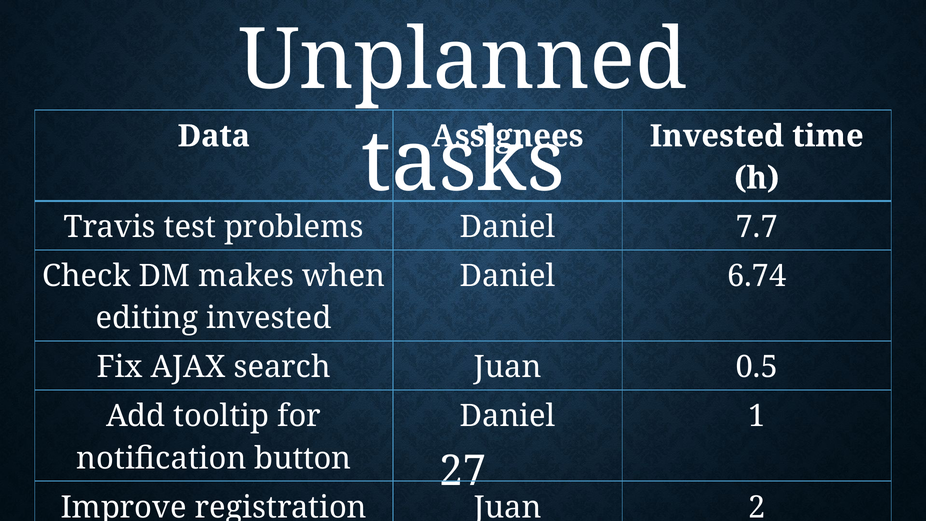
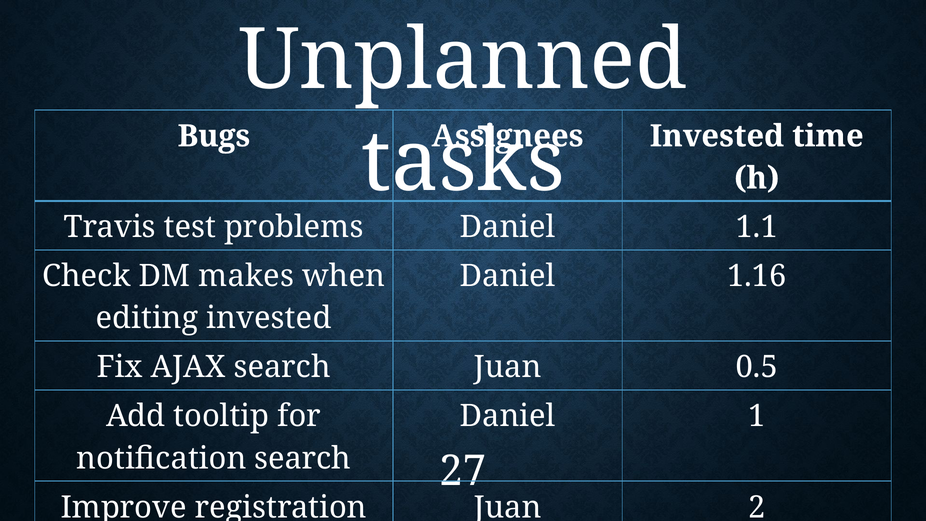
Data: Data -> Bugs (214, 136)
7.7: 7.7 -> 1.1 (757, 227)
6.74: 6.74 -> 1.16 (757, 276)
notification button: button -> search (303, 458)
